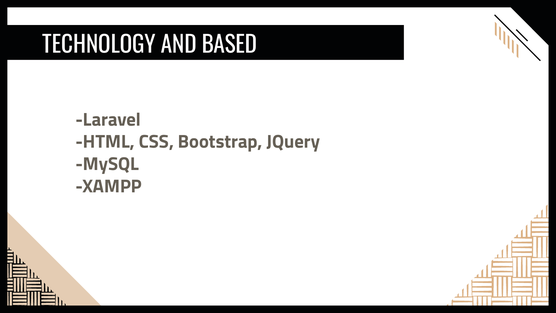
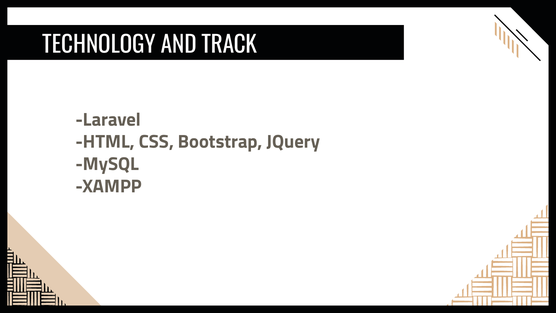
BASED: BASED -> TRACK (229, 45)
